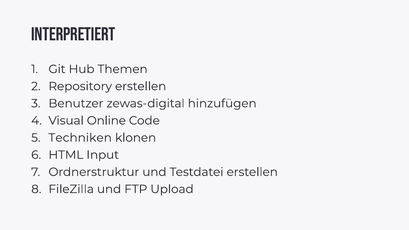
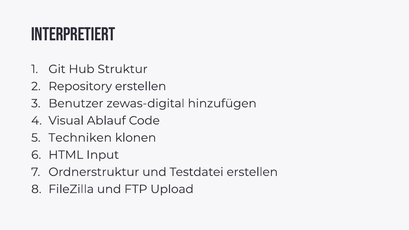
Themen: Themen -> Struktur (123, 69)
Online: Online -> Ablauf (106, 121)
